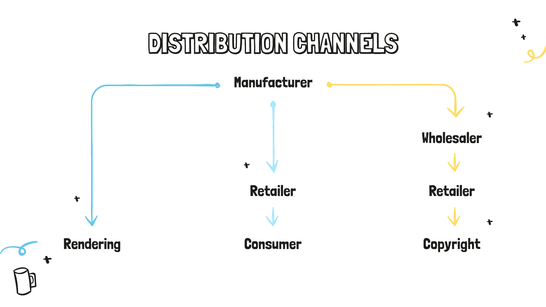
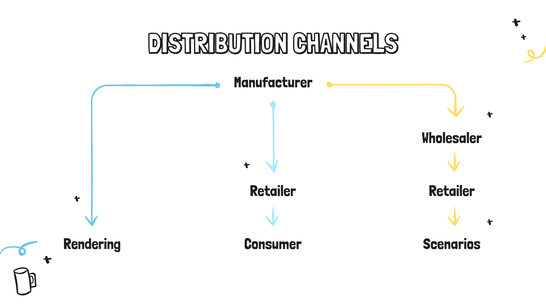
Copyright: Copyright -> Scenarios (452, 244)
